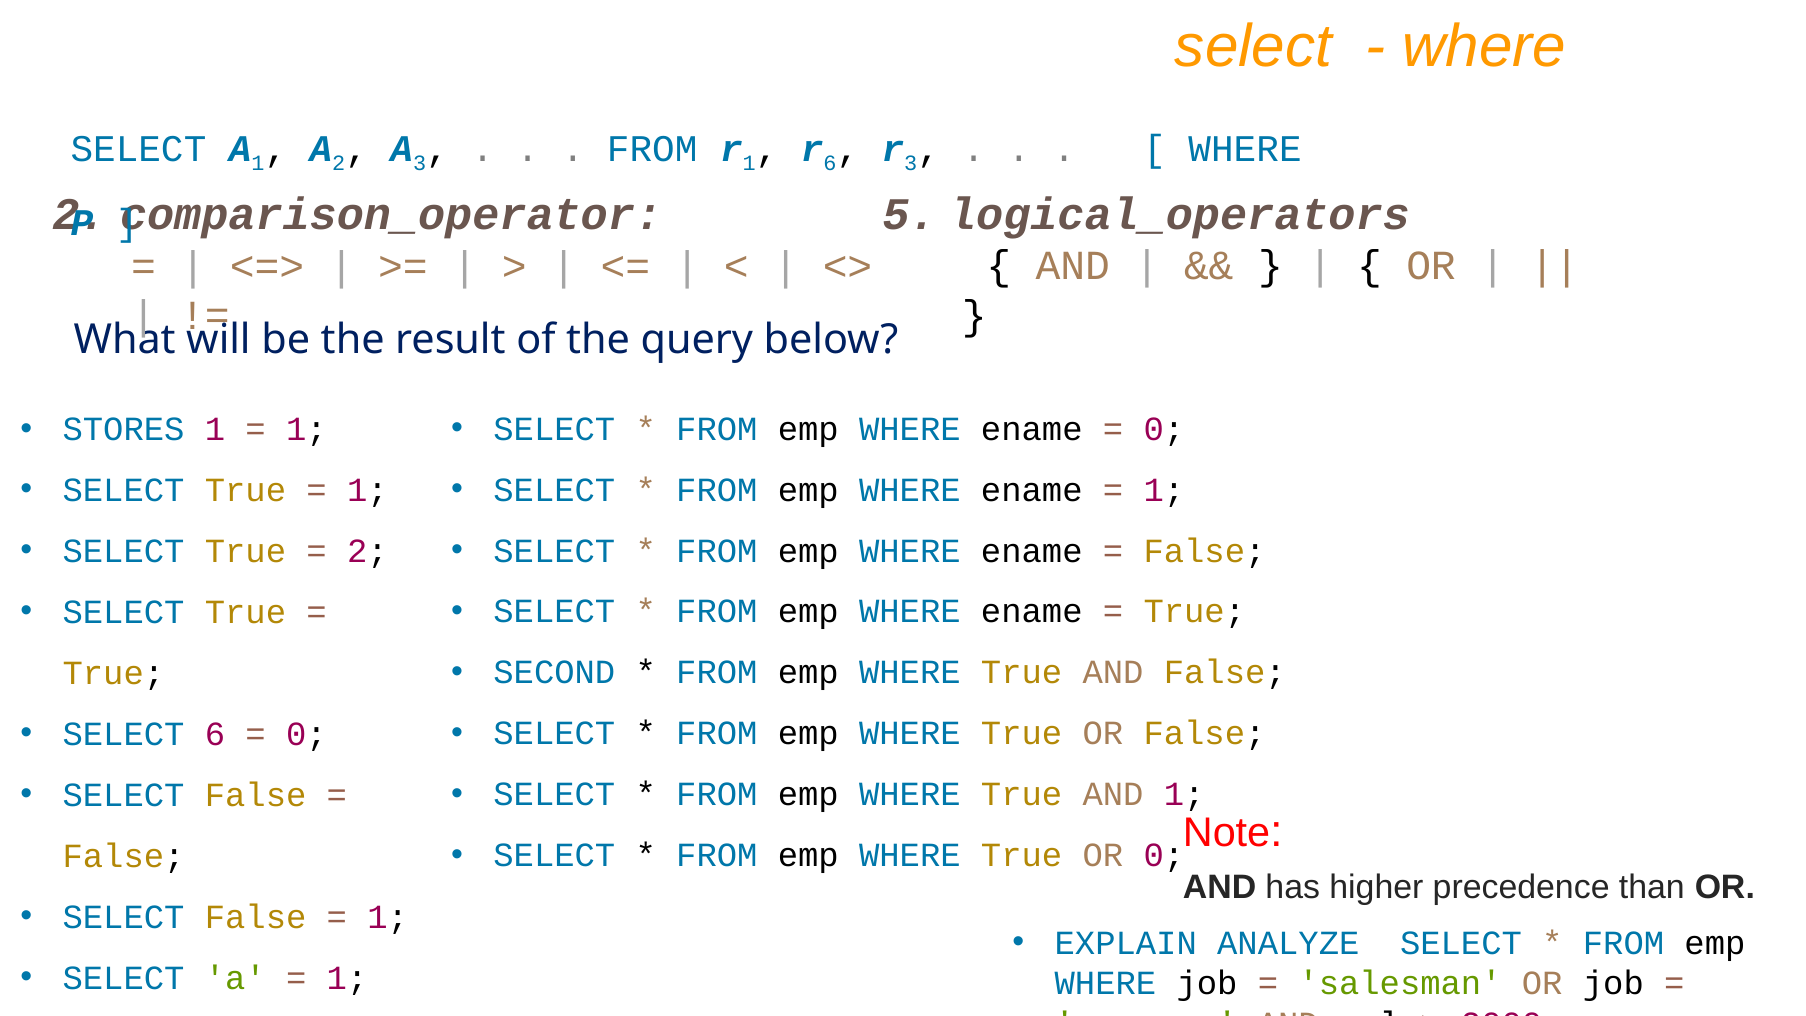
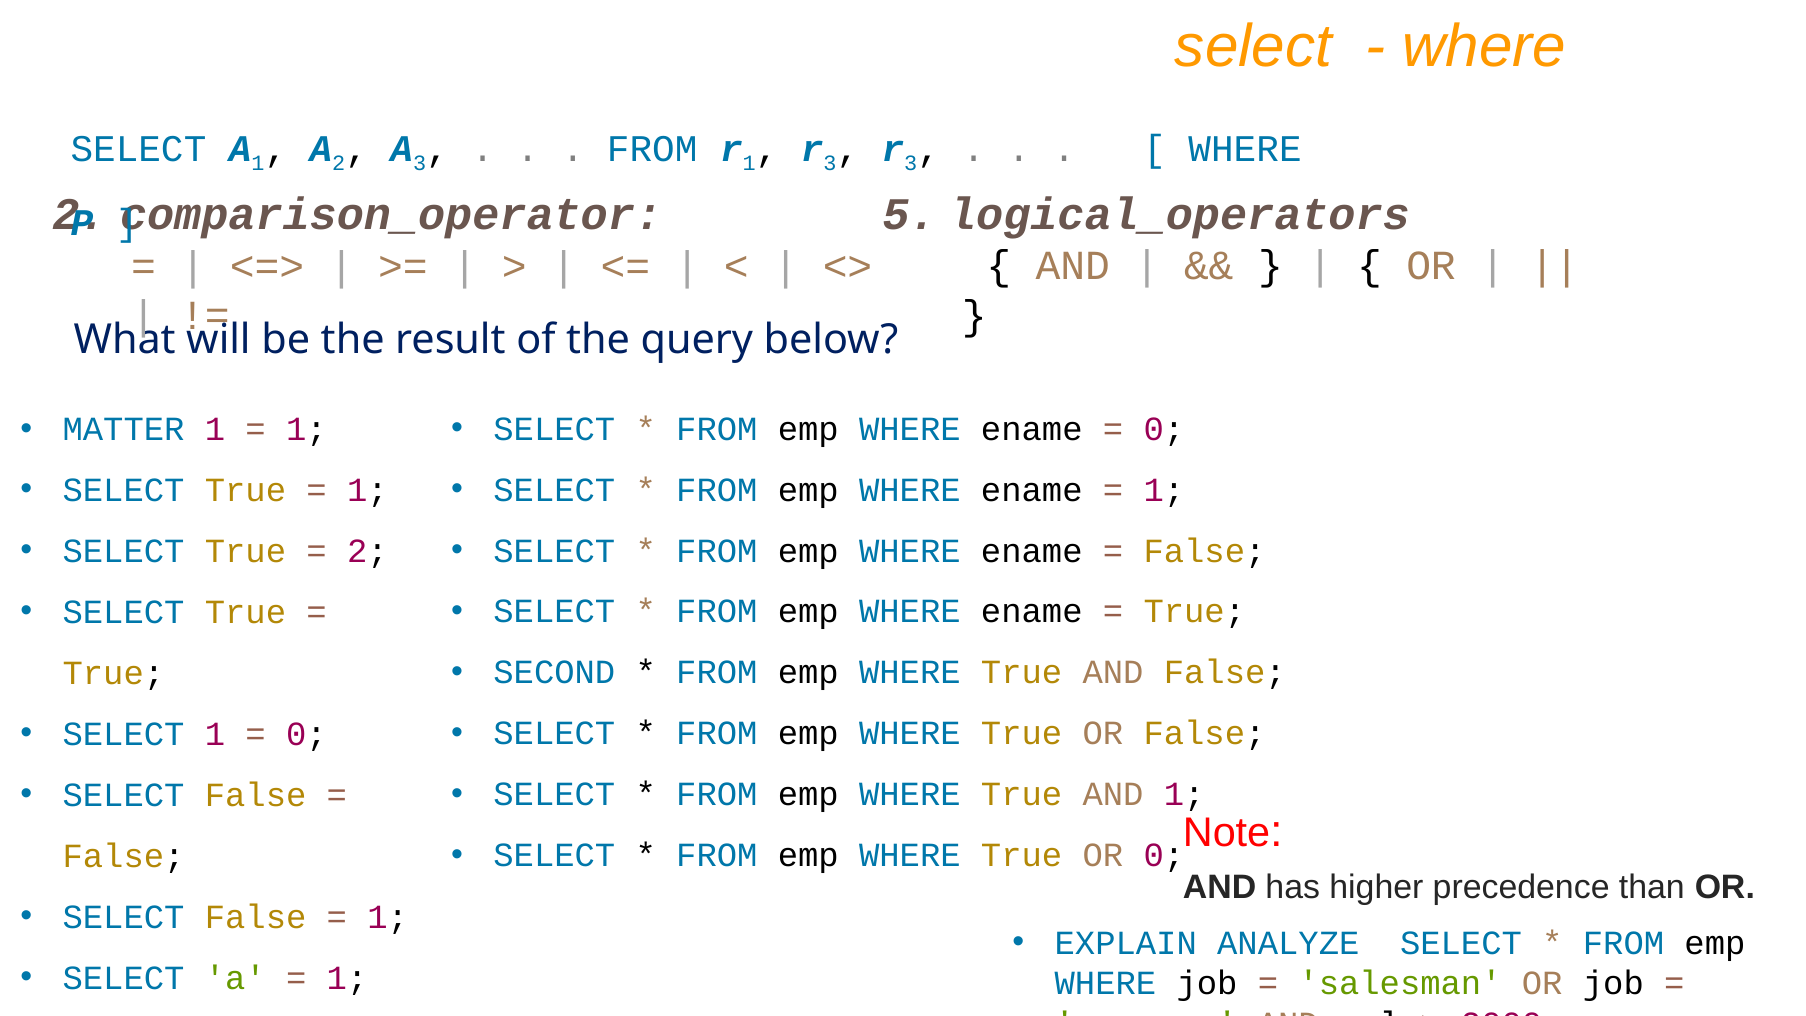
6: 6 -> 3 (830, 164)
STORES: STORES -> MATTER (124, 430)
SELECT 6: 6 -> 1 (215, 734)
